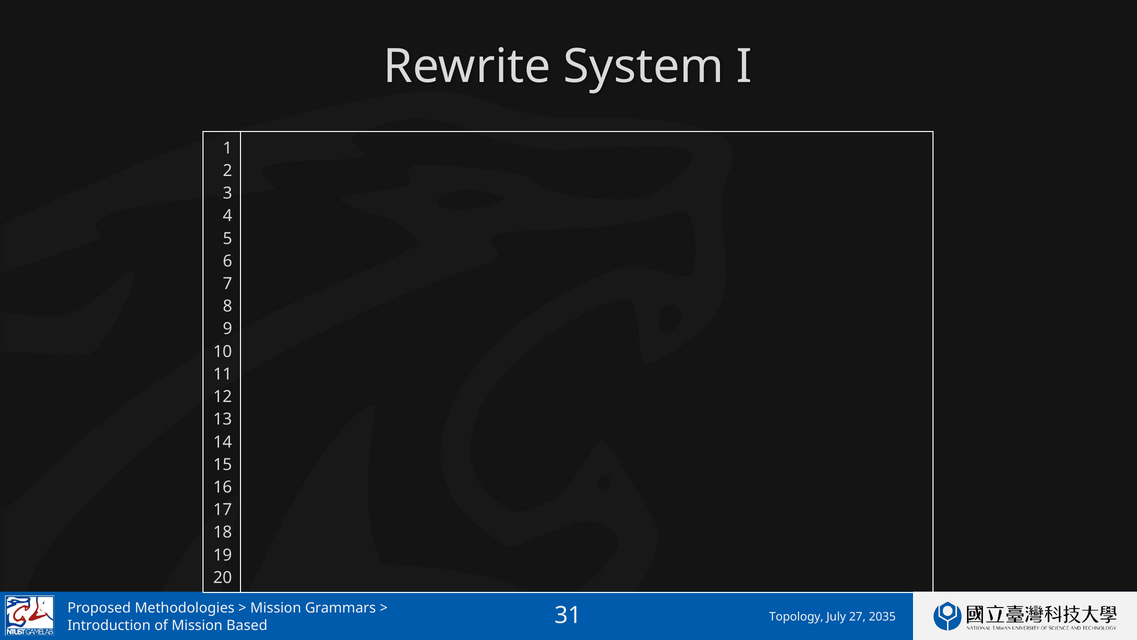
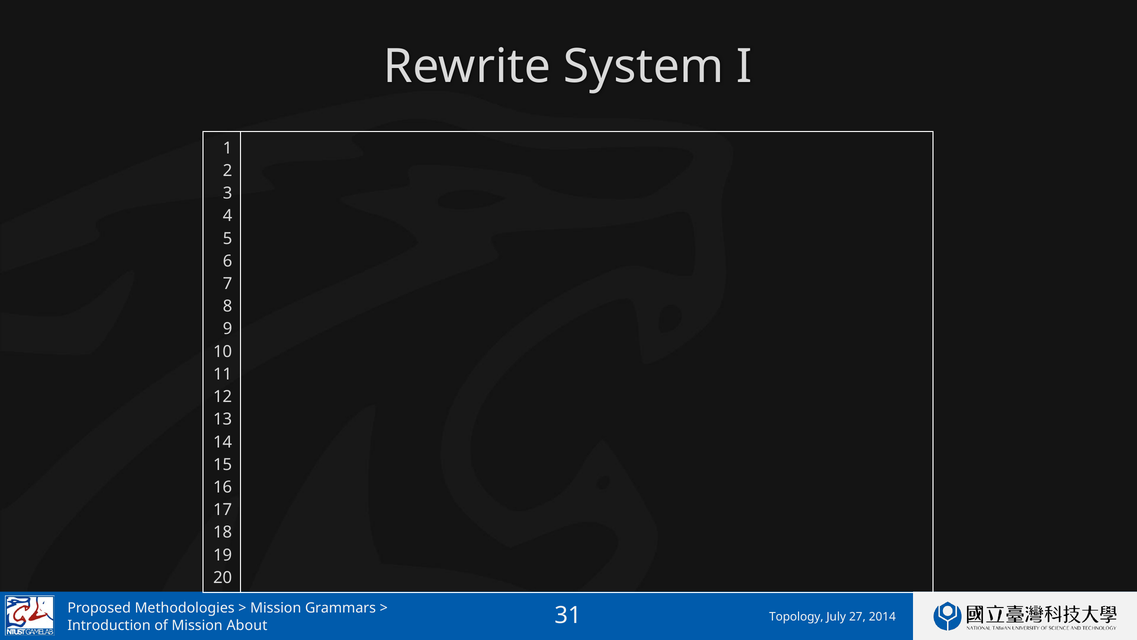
2035: 2035 -> 2014 (882, 616)
Based: Based -> About (247, 625)
